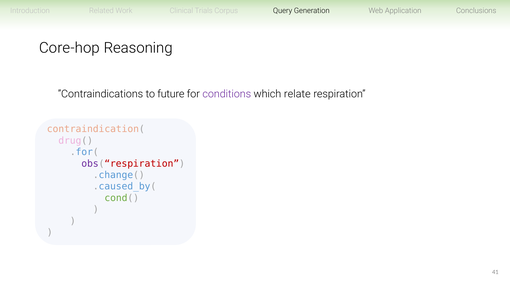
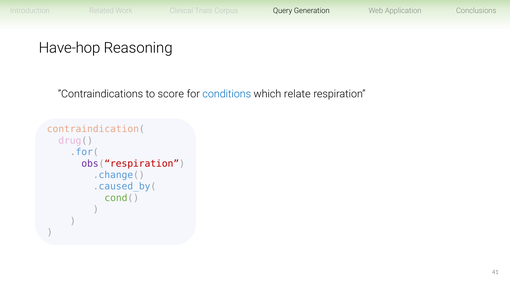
Core-hop: Core-hop -> Have-hop (70, 48)
future: future -> score (171, 94)
conditions colour: purple -> blue (227, 94)
